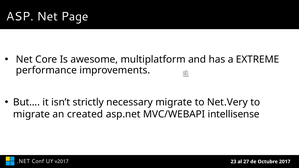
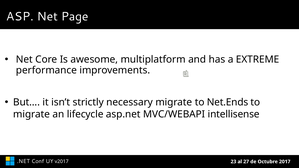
Net.Very: Net.Very -> Net.Ends (228, 102)
created: created -> lifecycle (85, 114)
